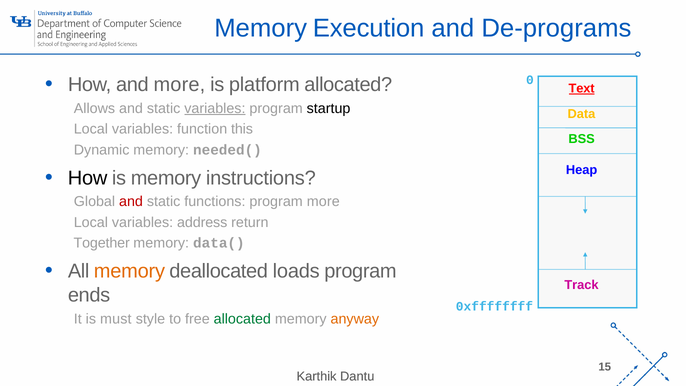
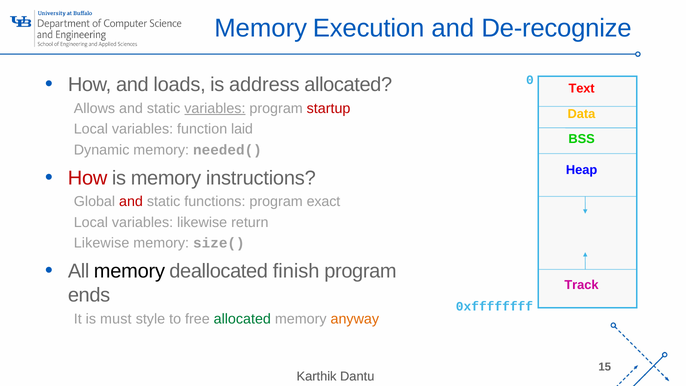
De-programs: De-programs -> De-recognize (557, 28)
and more: more -> loads (180, 85)
platform: platform -> address (264, 85)
Text underline: present -> none (582, 88)
startup colour: black -> red (329, 108)
this: this -> laid (242, 129)
How colour: black -> red (88, 178)
program more: more -> exact (323, 202)
variables address: address -> likewise (202, 222)
Together: Together -> Likewise (102, 243)
data(: data( -> size( (219, 243)
memory colour: orange -> black (129, 271)
loads: loads -> finish (296, 271)
